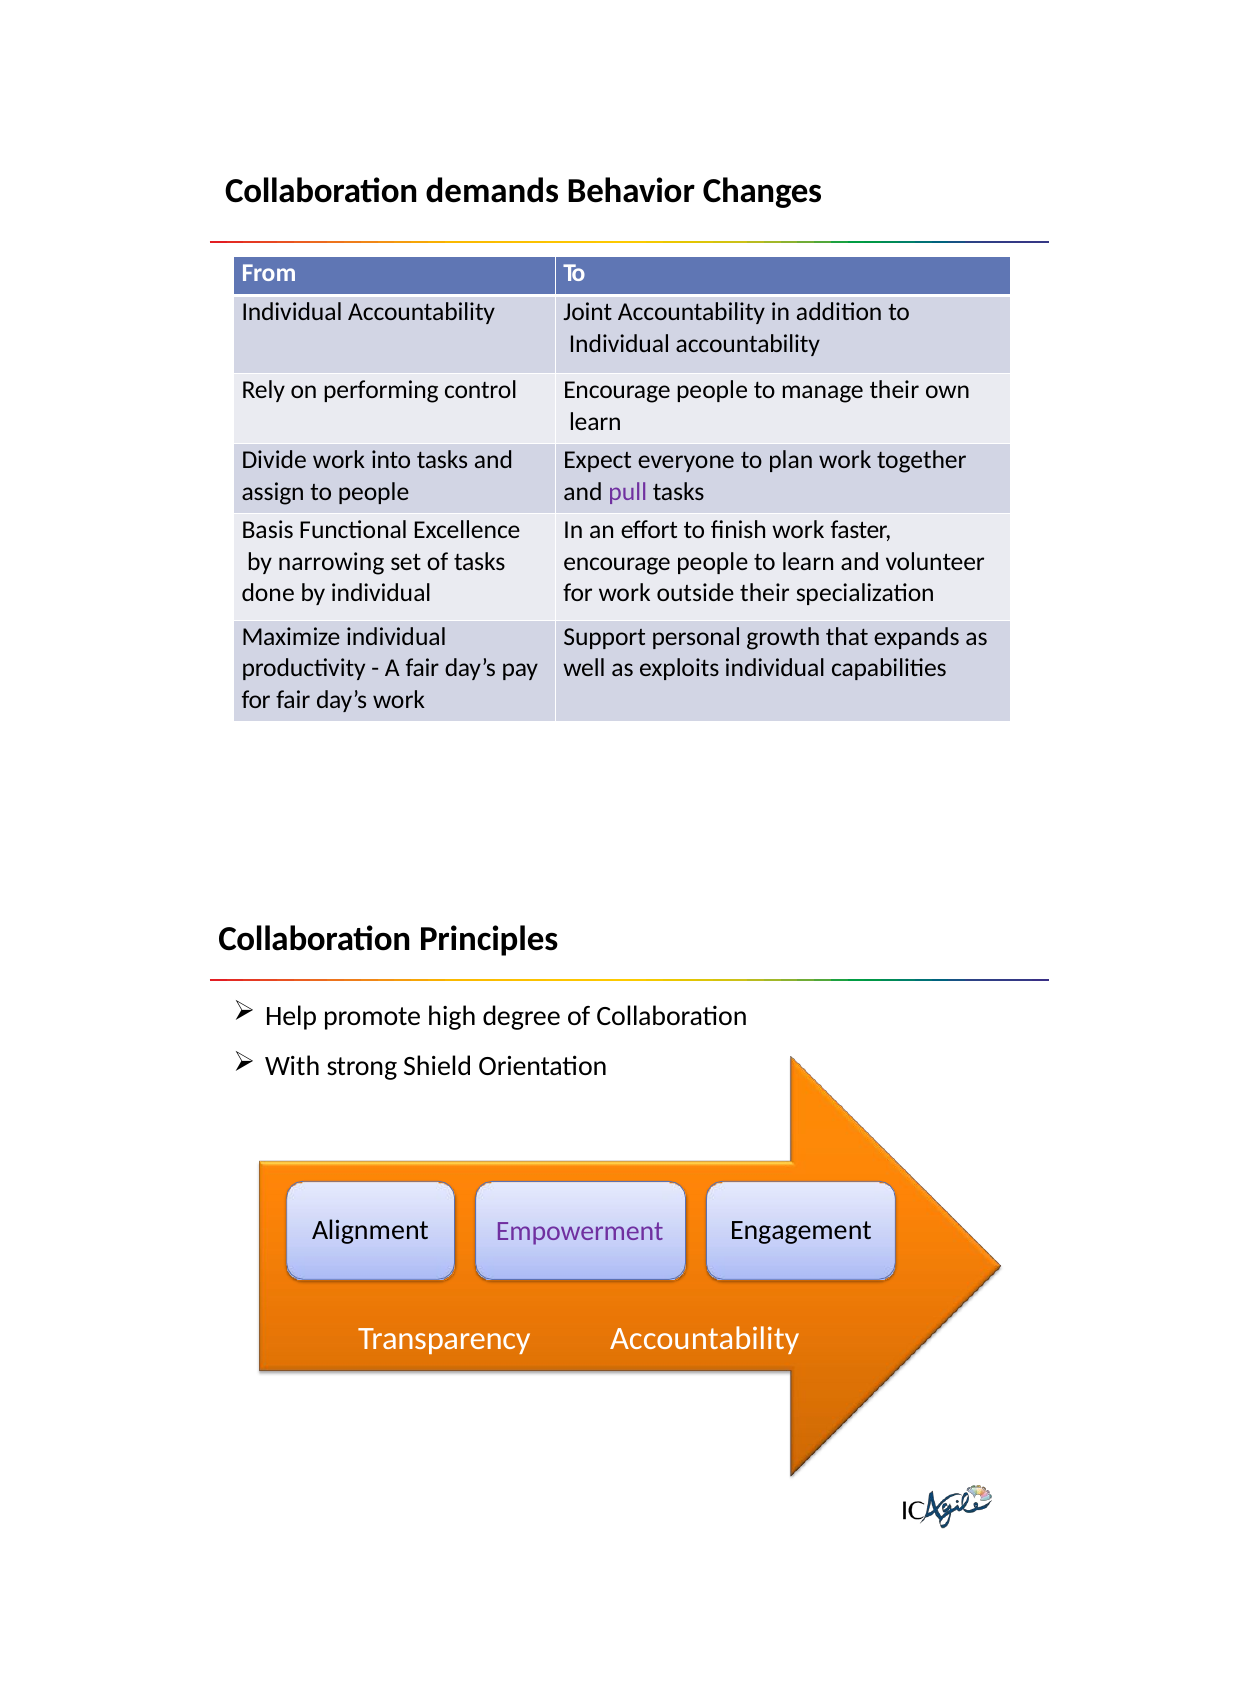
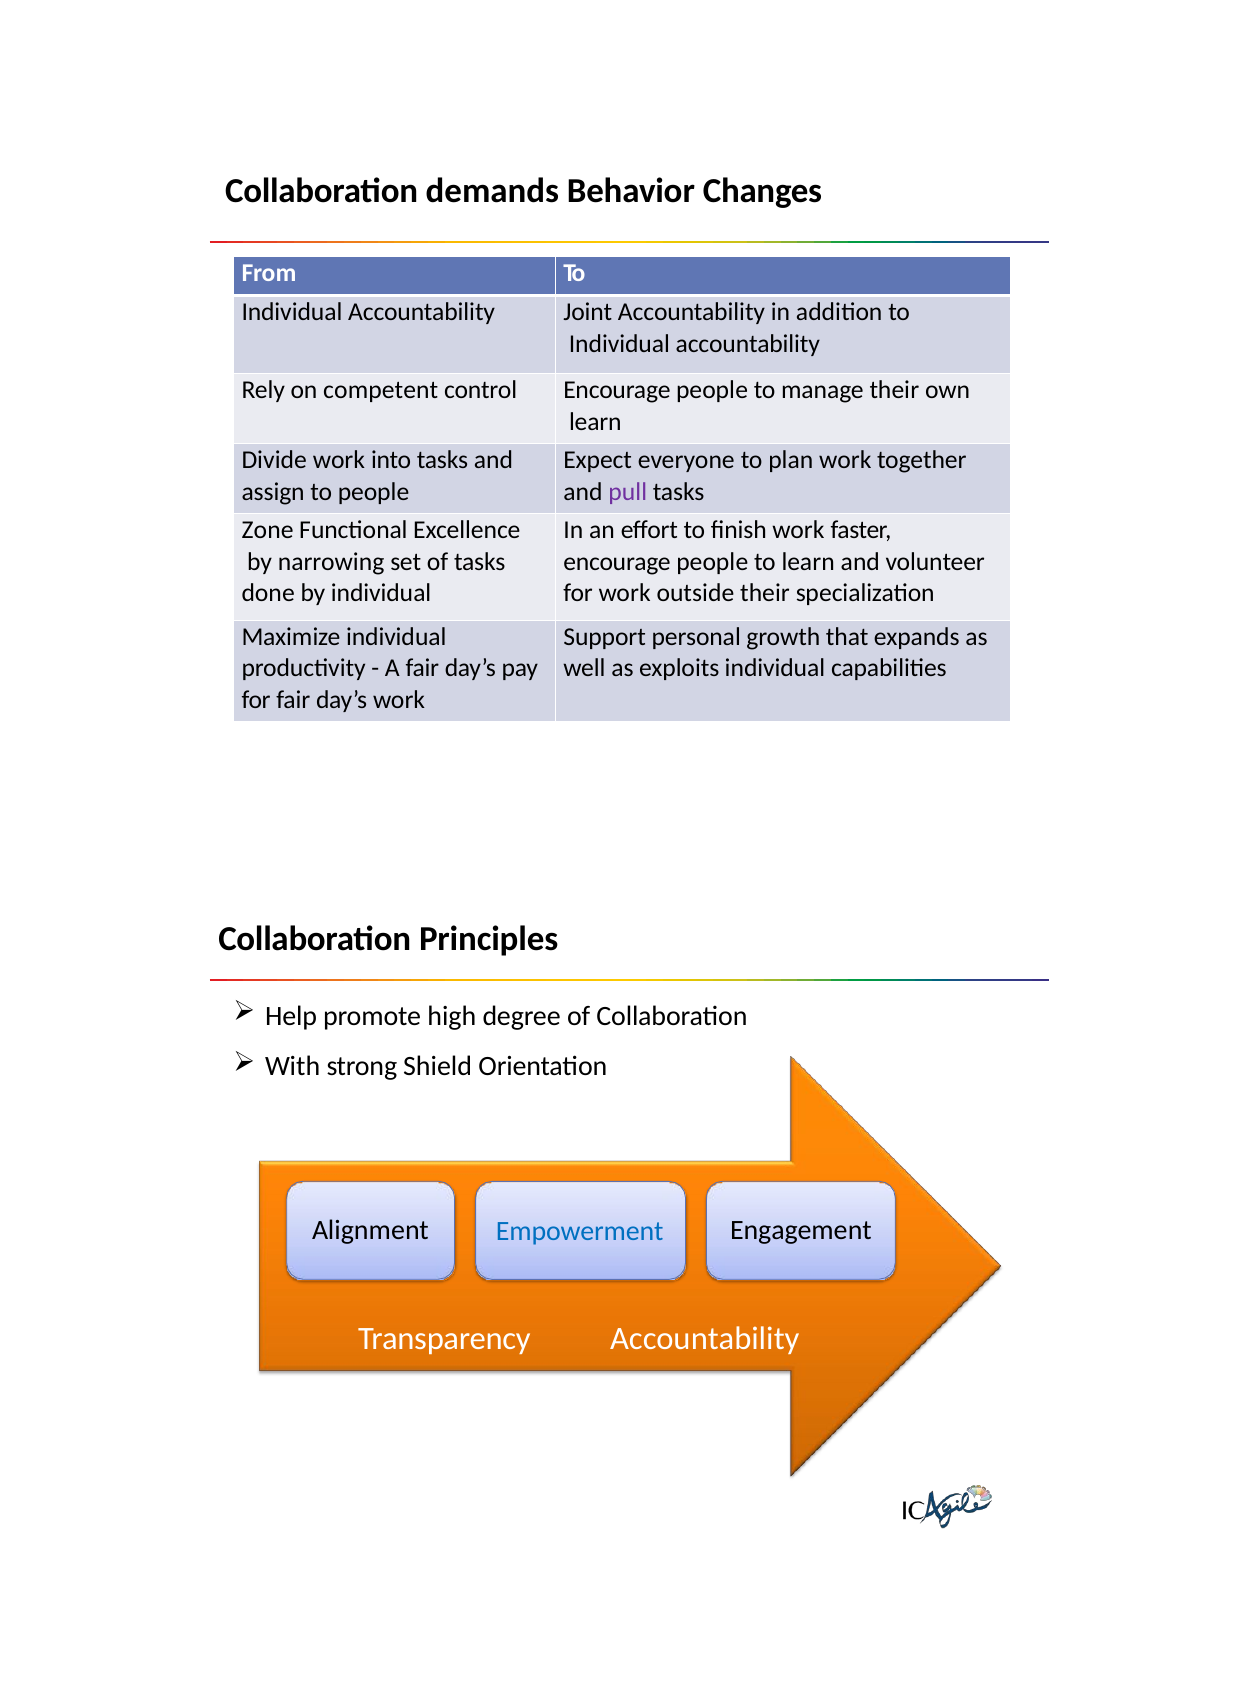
performing: performing -> competent (381, 390)
Basis: Basis -> Zone (268, 530)
Empowerment colour: purple -> blue (580, 1231)
